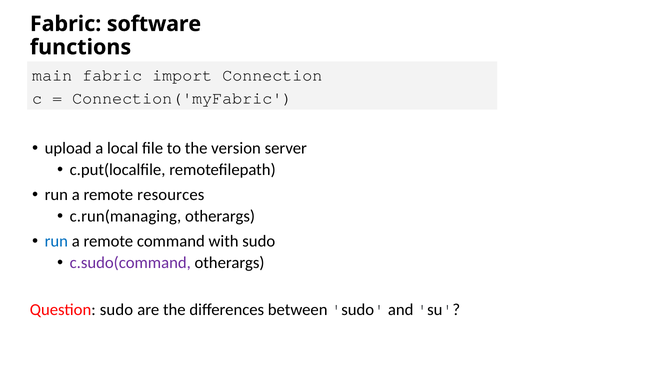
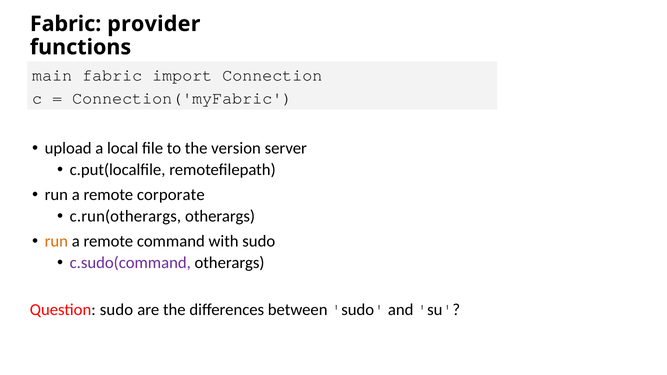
software: software -> provider (154, 24)
resources: resources -> corporate (171, 195)
c.run(managing: c.run(managing -> c.run(otherargs (125, 216)
run colour: blue -> orange (56, 241)
